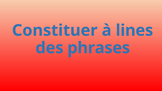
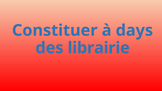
lines: lines -> days (134, 30)
phrases: phrases -> librairie (99, 48)
